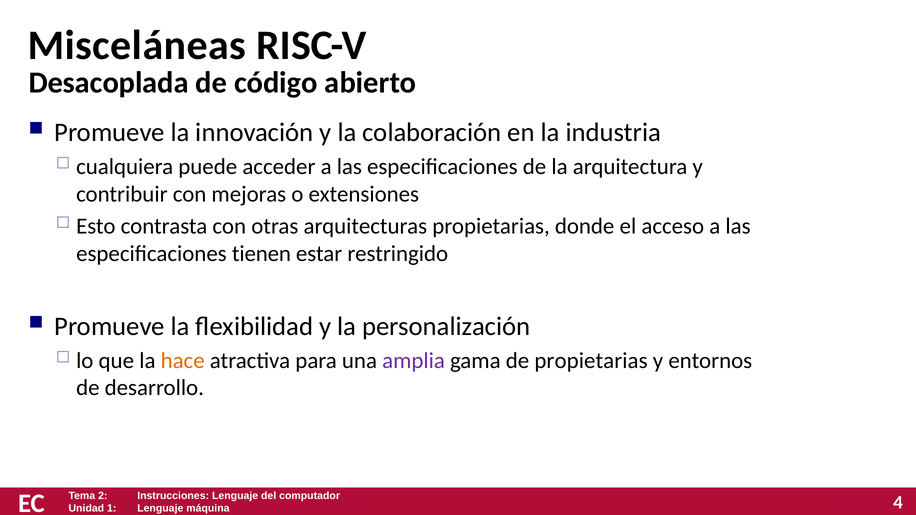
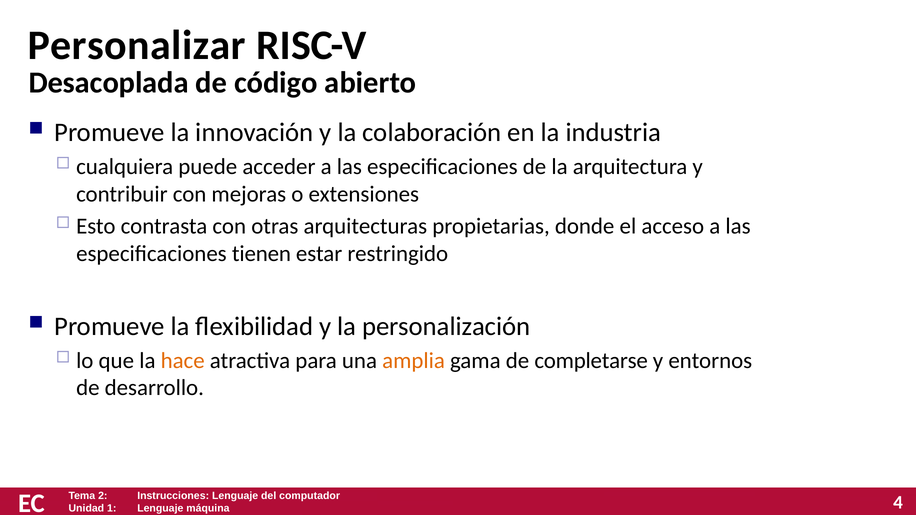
Misceláneas: Misceláneas -> Personalizar (137, 46)
amplia colour: purple -> orange (414, 361)
de propietarias: propietarias -> completarse (591, 361)
